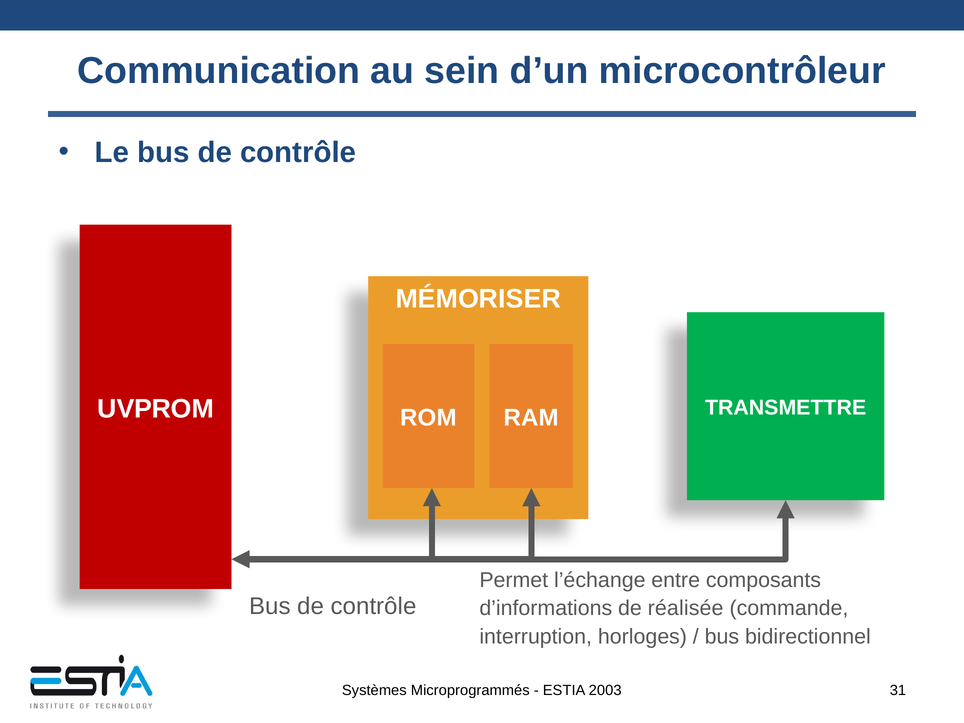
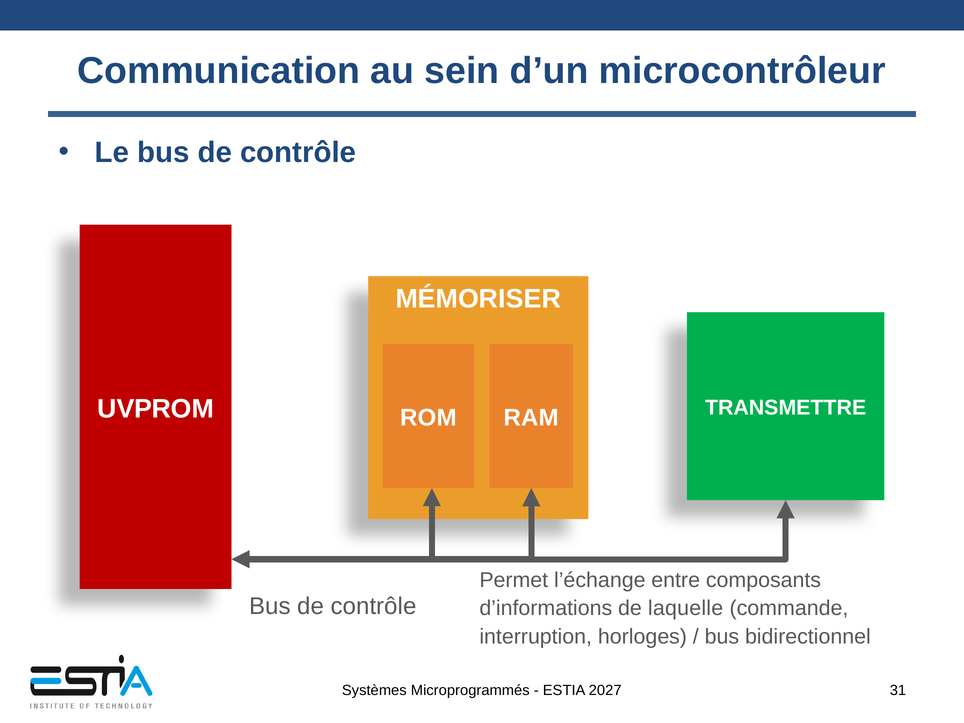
réalisée: réalisée -> laquelle (686, 608)
2003: 2003 -> 2027 (605, 690)
